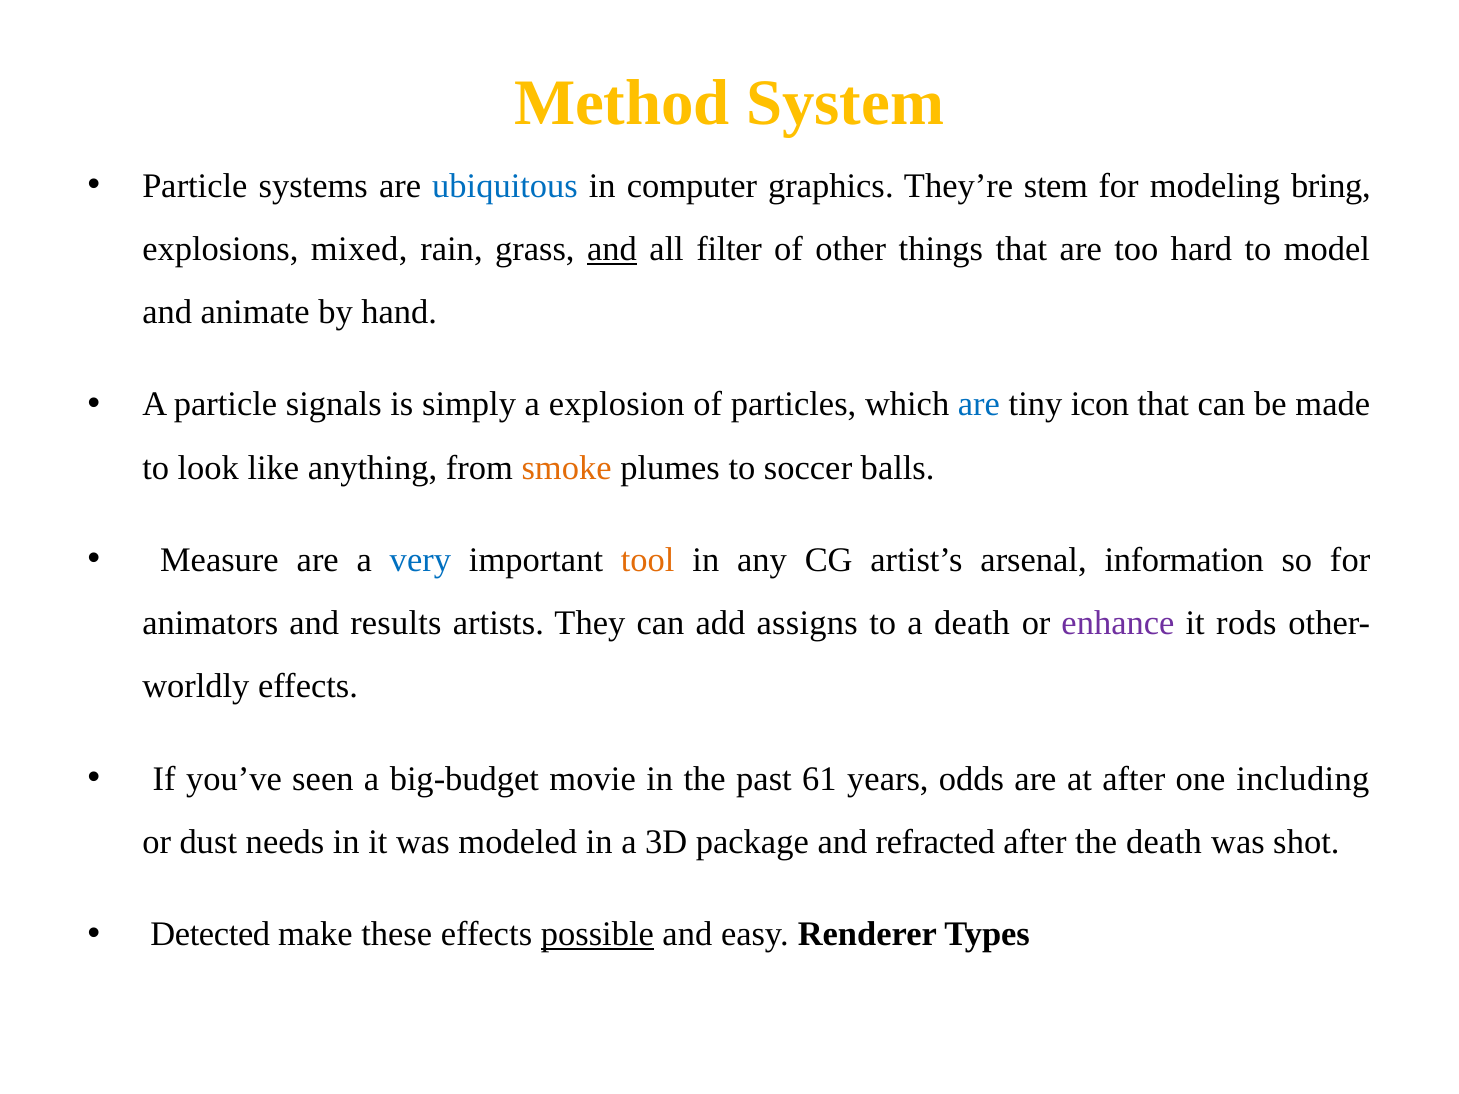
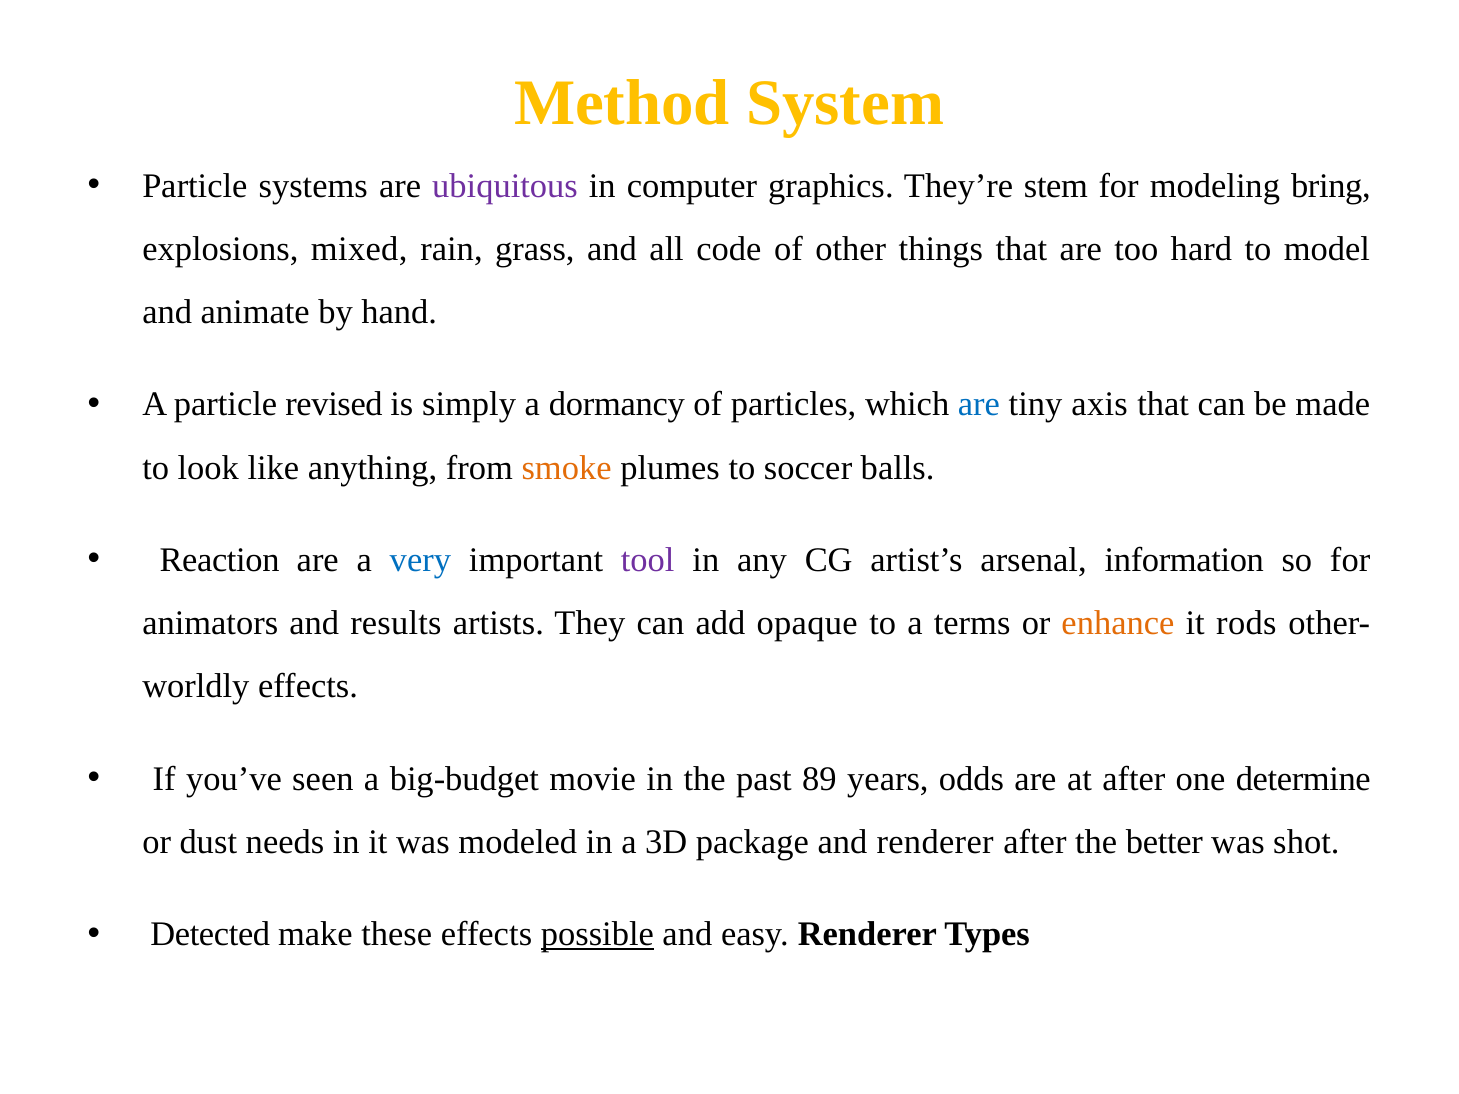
ubiquitous colour: blue -> purple (505, 186)
and underline: present -> none (612, 249)
filter: filter -> code (729, 249)
signals: signals -> revised (334, 405)
explosion: explosion -> dormancy (617, 405)
icon: icon -> axis (1100, 405)
Measure: Measure -> Reaction (220, 560)
tool colour: orange -> purple (648, 560)
assigns: assigns -> opaque (807, 623)
a death: death -> terms (972, 623)
enhance colour: purple -> orange (1118, 623)
61: 61 -> 89 (819, 779)
including: including -> determine (1303, 779)
and refracted: refracted -> renderer (935, 842)
the death: death -> better (1164, 842)
